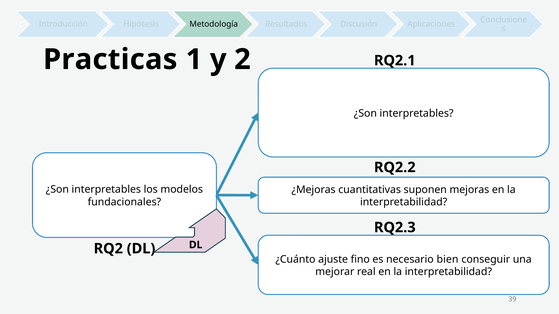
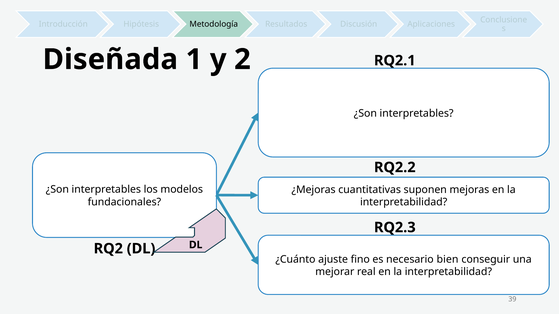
Practicas: Practicas -> Diseñada (110, 60)
